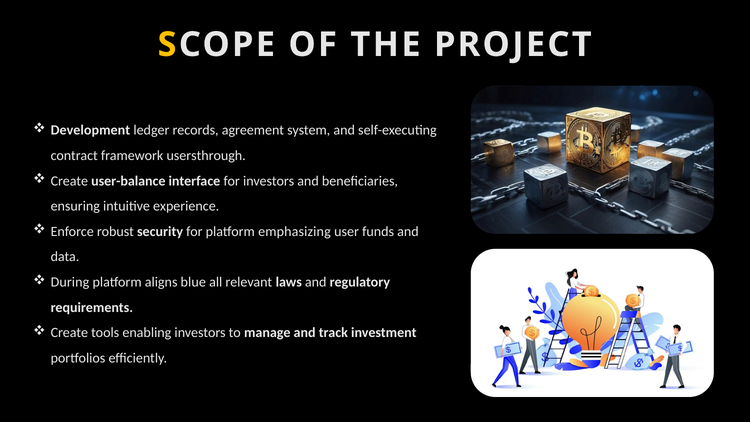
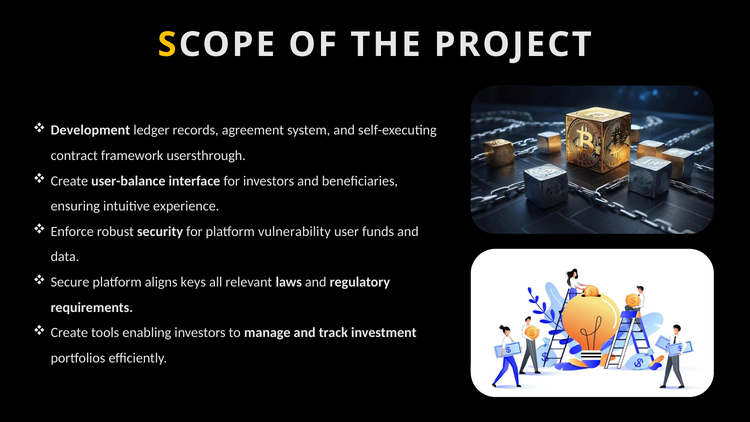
emphasizing: emphasizing -> vulnerability (294, 231)
During: During -> Secure (70, 282)
blue: blue -> keys (193, 282)
